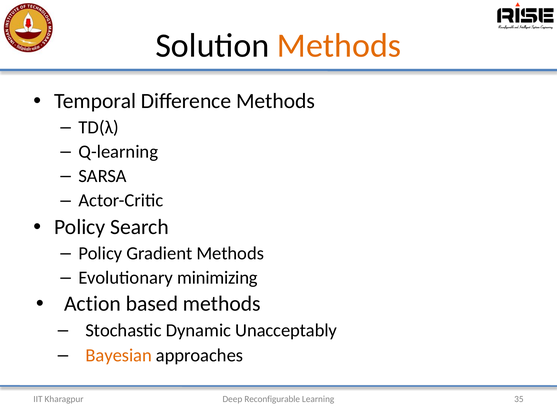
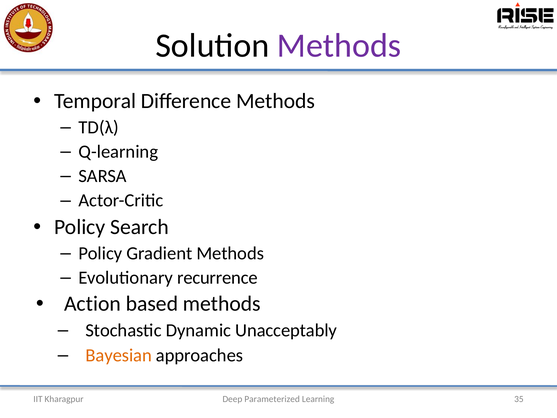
Methods colour: orange -> purple (339, 46)
minimizing: minimizing -> recurrence (217, 277)
Reconfigurable: Reconfigurable -> Parameterized (272, 399)
